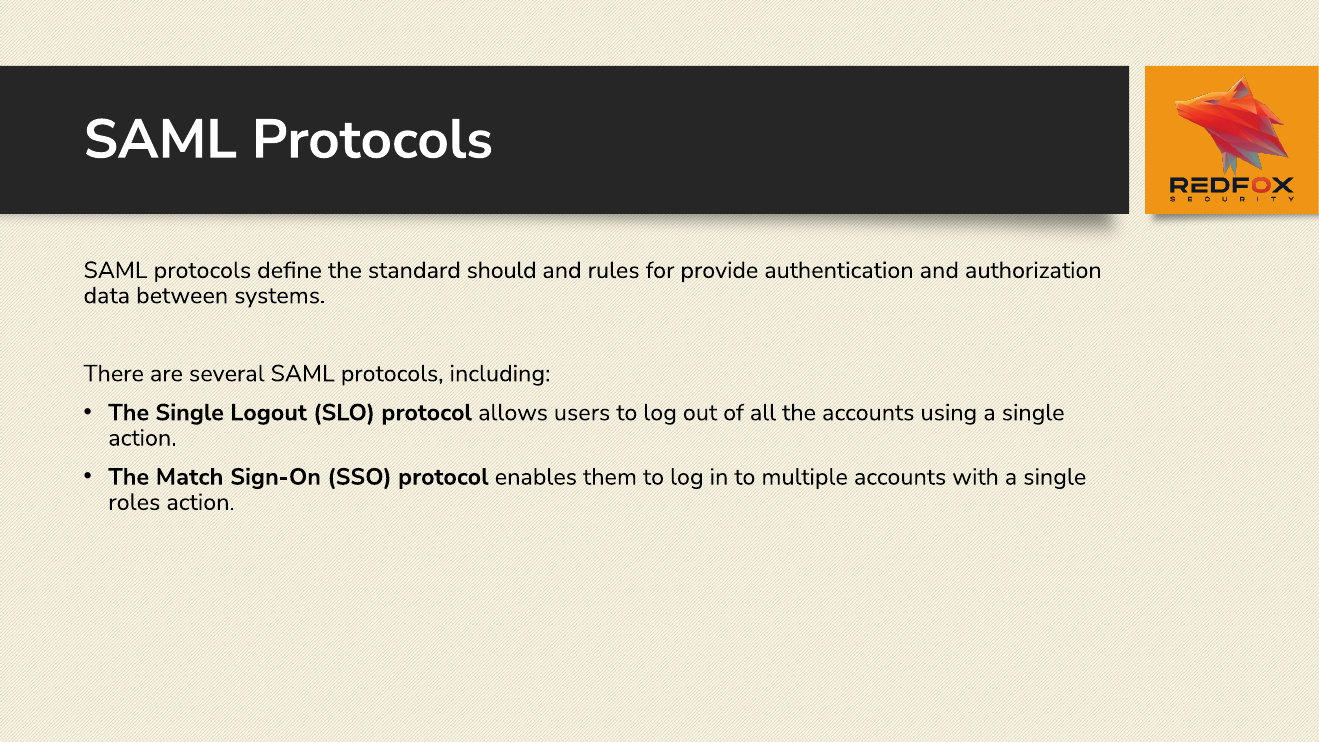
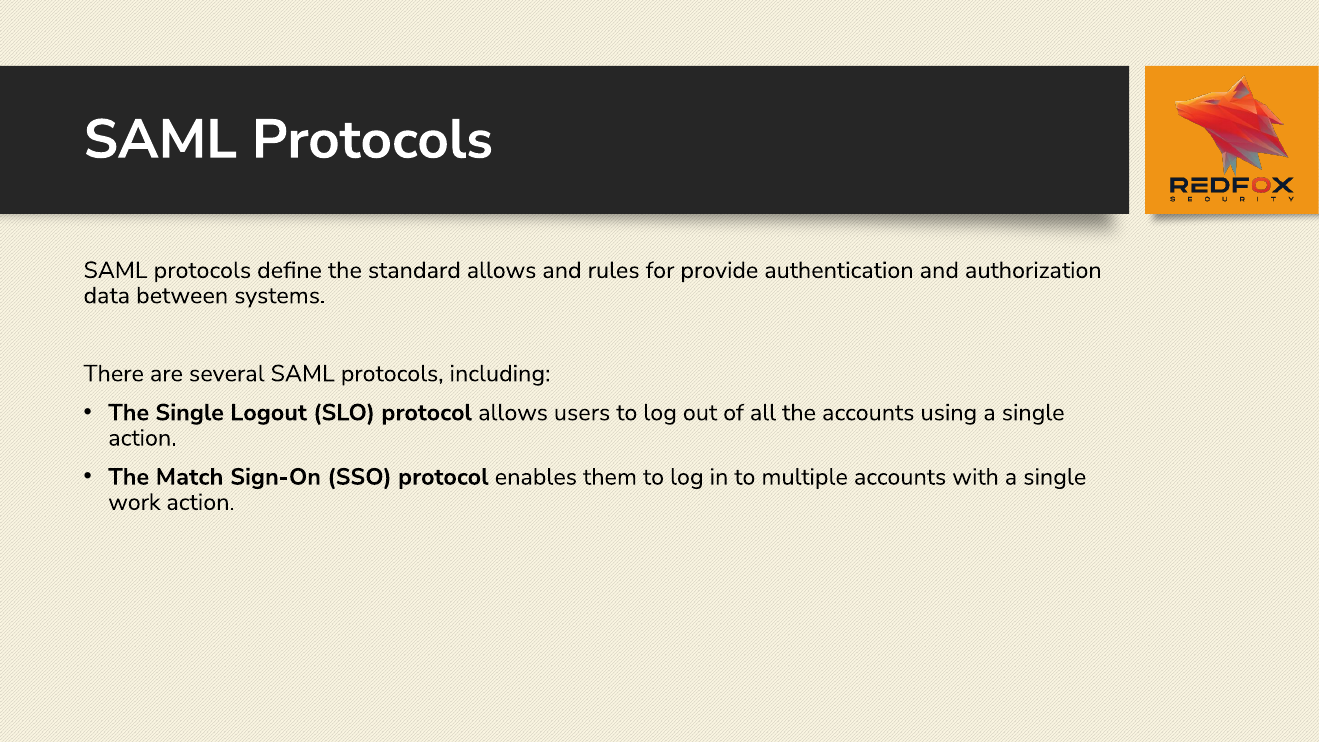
standard should: should -> allows (502, 270)
roles: roles -> work (134, 502)
